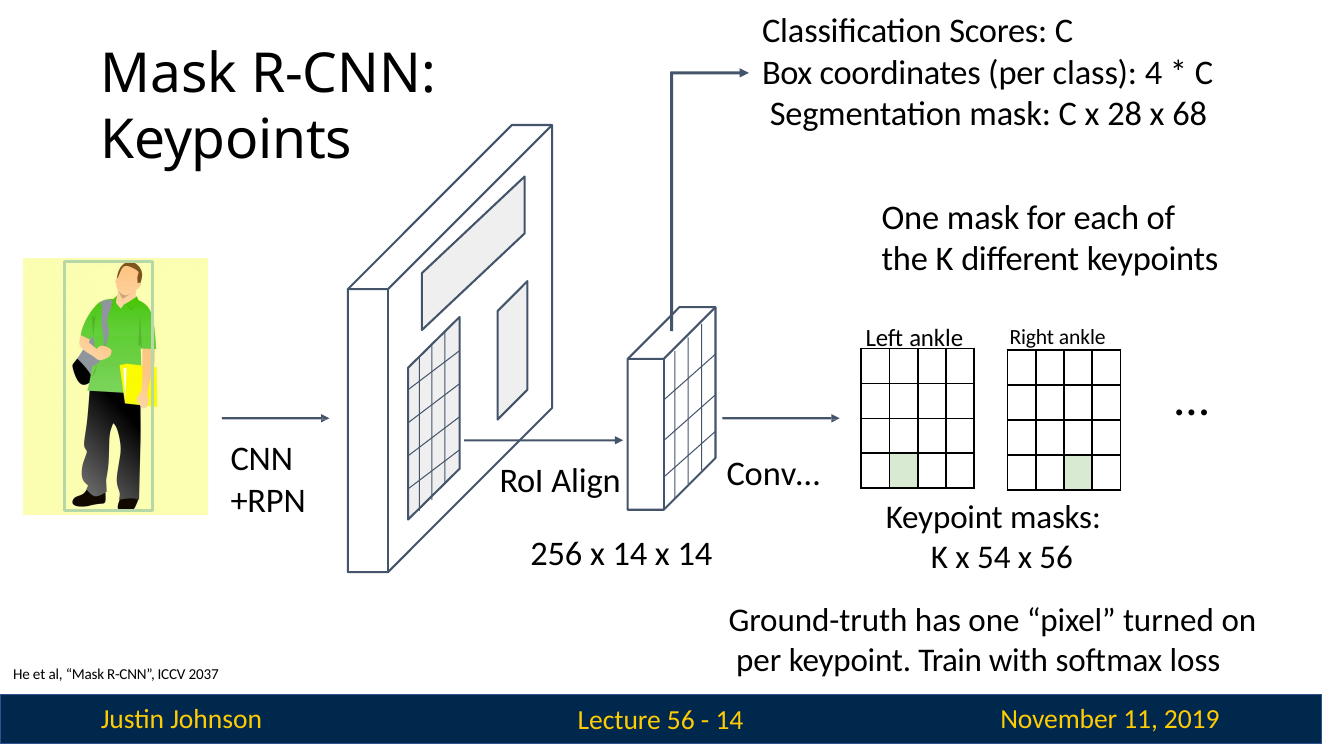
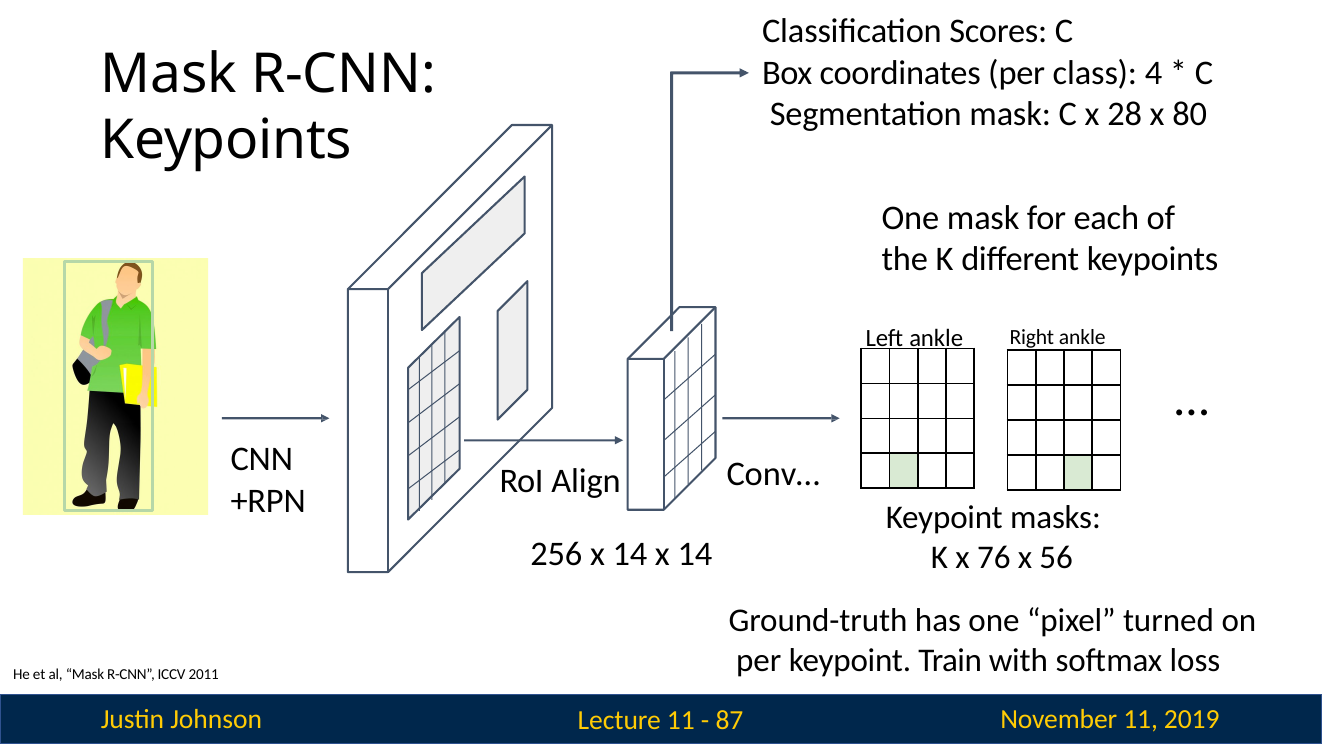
68: 68 -> 80 (1190, 114)
54: 54 -> 76 (994, 557)
2037: 2037 -> 2011 (204, 674)
Lecture 56: 56 -> 11 (681, 720)
14: 14 -> 87 (729, 720)
